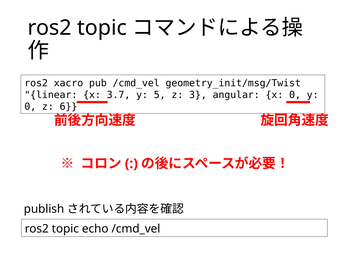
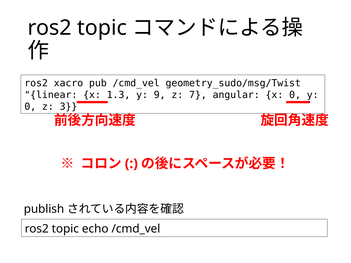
geometry_init/msg/Twist: geometry_init/msg/Twist -> geometry_sudo/msg/Twist (233, 83)
3.7: 3.7 -> 1.3 (118, 95)
5: 5 -> 9 (160, 95)
3: 3 -> 7 (198, 95)
6: 6 -> 3 (68, 107)
